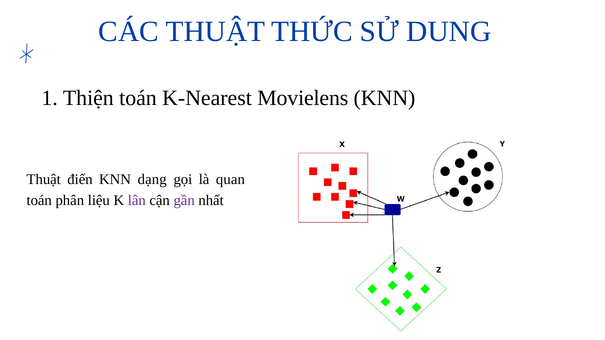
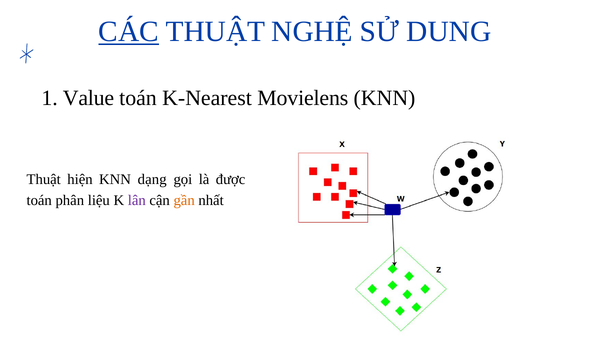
CÁC underline: none -> present (129, 32)
THỨC: THỨC -> NGHỆ (312, 32)
Thiện: Thiện -> Value (88, 98)
điển: điển -> hiện (80, 180)
quan: quan -> được (231, 180)
gần colour: purple -> orange (184, 200)
